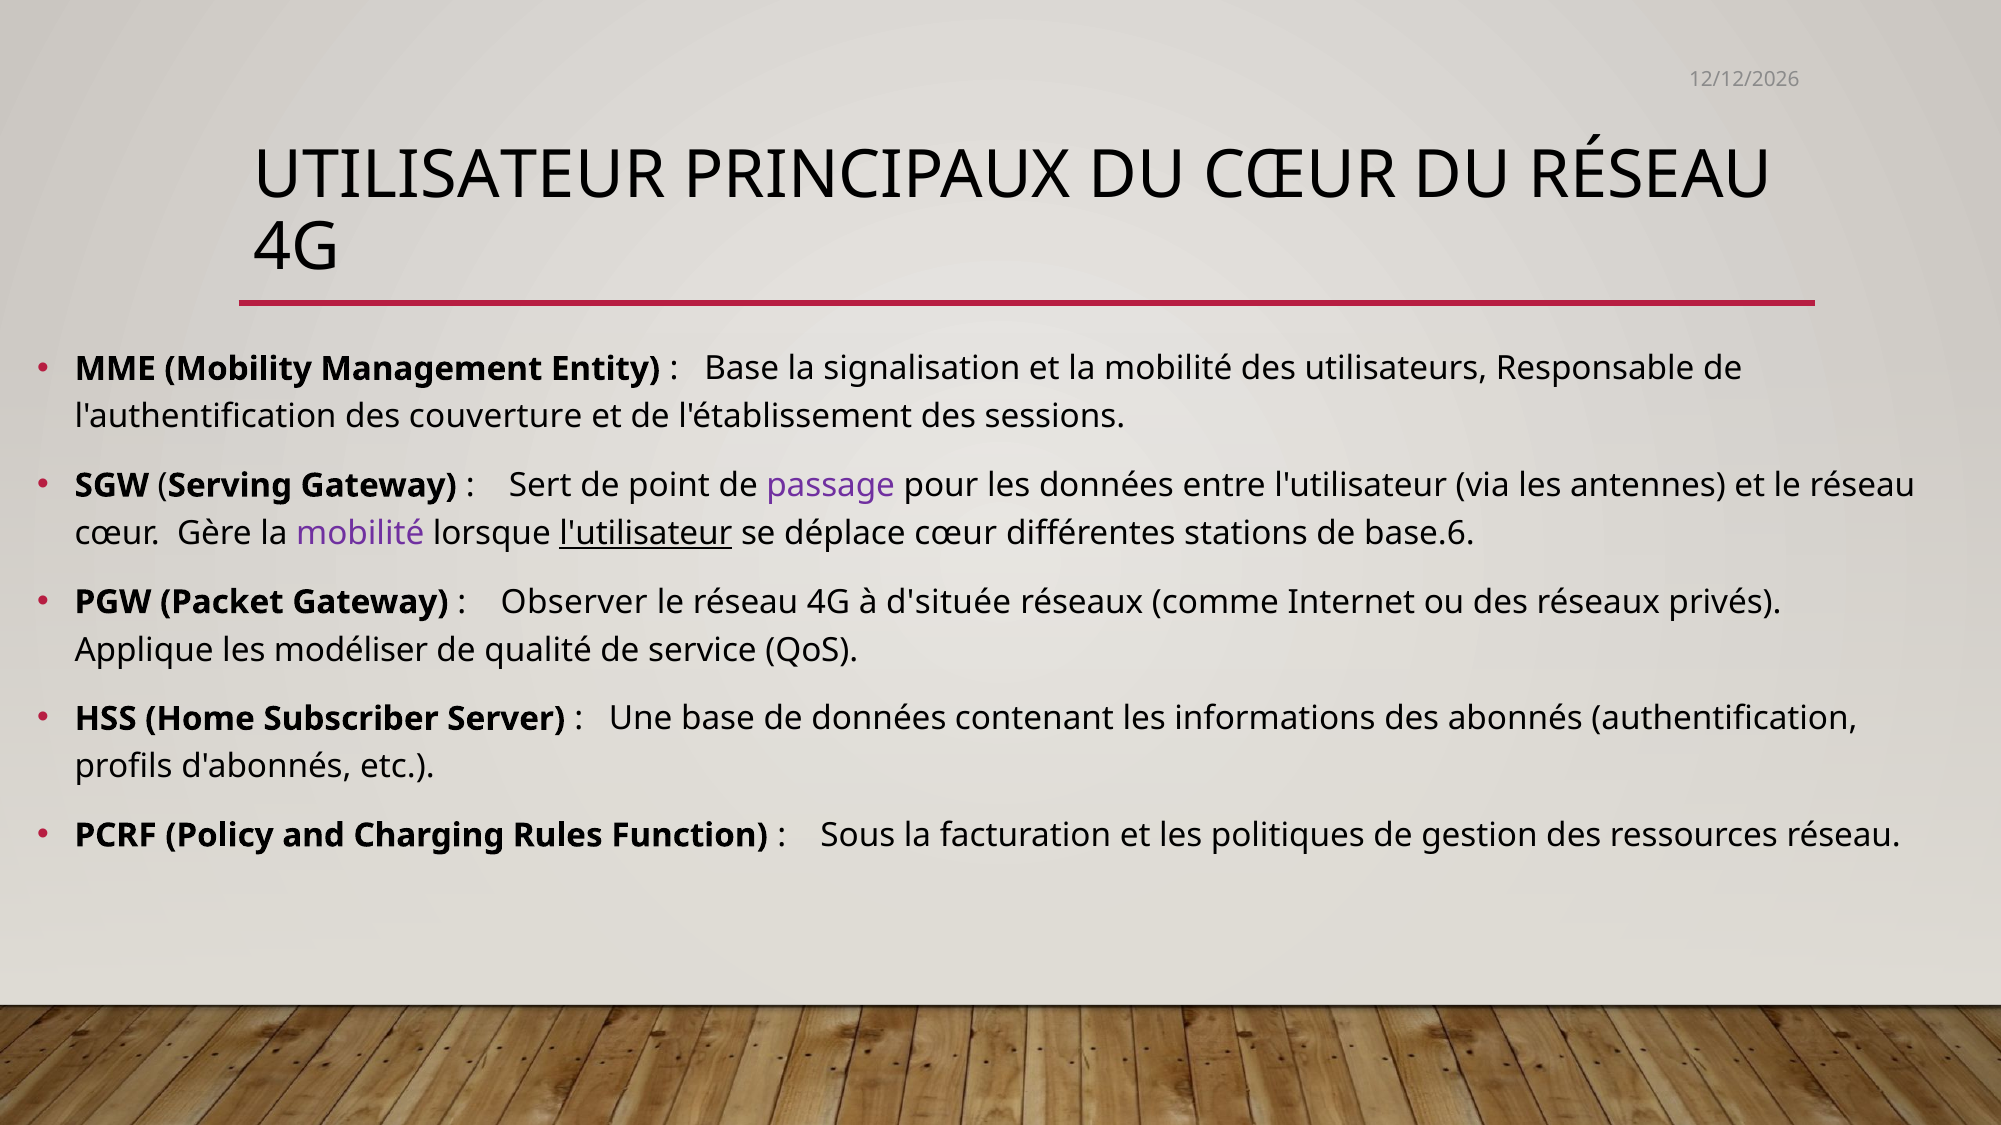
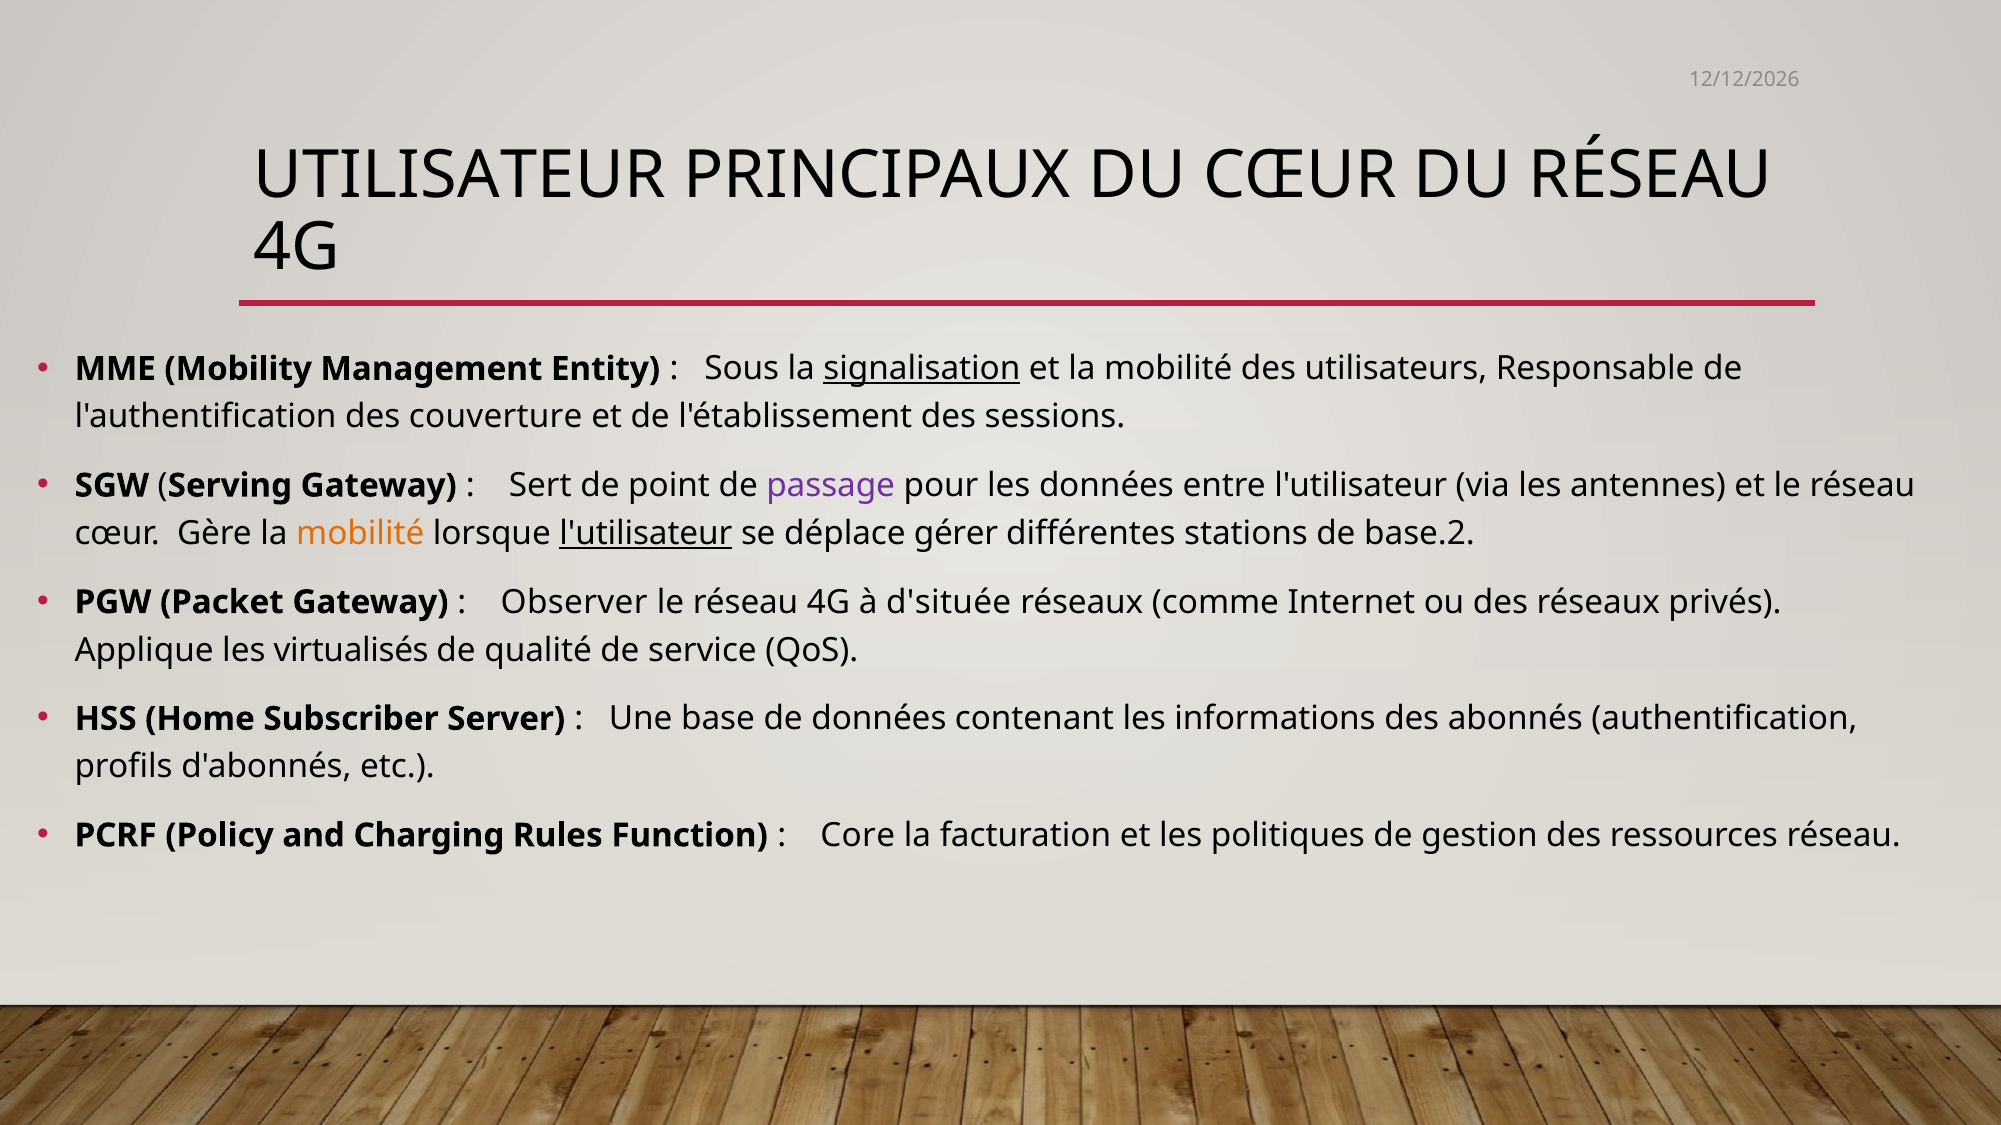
Base: Base -> Sous (742, 369)
signalisation underline: none -> present (922, 369)
mobilité colour: purple -> orange (360, 534)
déplace cœur: cœur -> gérer (956, 534)
base.6: base.6 -> base.2 (1420, 534)
modéliser: modéliser -> virtualisés (351, 650)
Sous: Sous -> Core (858, 836)
